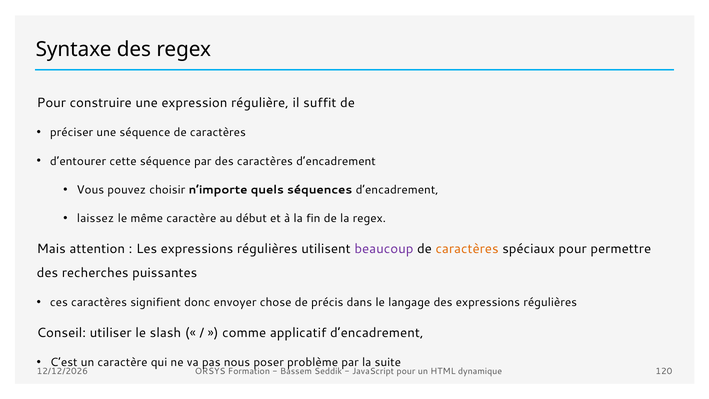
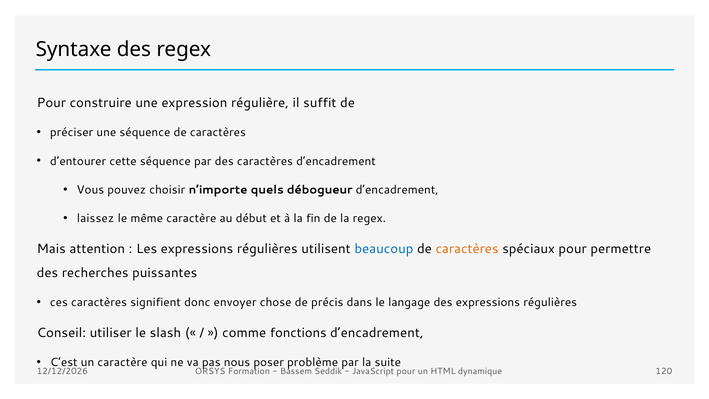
séquences: séquences -> débogueur (320, 190)
beaucoup colour: purple -> blue (384, 249)
applicatif: applicatif -> fonctions (298, 333)
